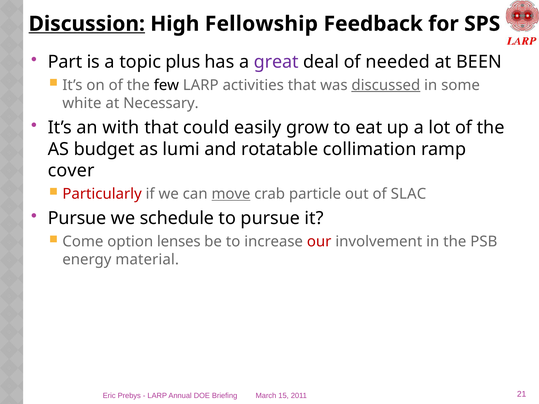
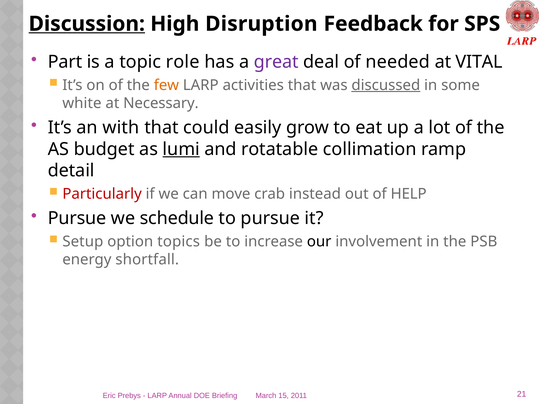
Fellowship: Fellowship -> Disruption (261, 24)
plus: plus -> role (183, 62)
BEEN: BEEN -> VITAL (479, 62)
few colour: black -> orange (166, 85)
lumi underline: none -> present (181, 149)
cover: cover -> detail (71, 171)
move underline: present -> none (231, 194)
particle: particle -> instead (315, 194)
SLAC: SLAC -> HELP (409, 194)
Come: Come -> Setup (83, 242)
lenses: lenses -> topics (179, 242)
our colour: red -> black (319, 242)
material: material -> shortfall (147, 260)
